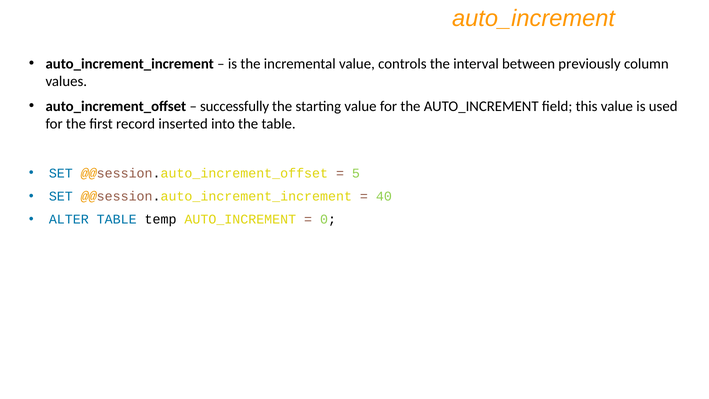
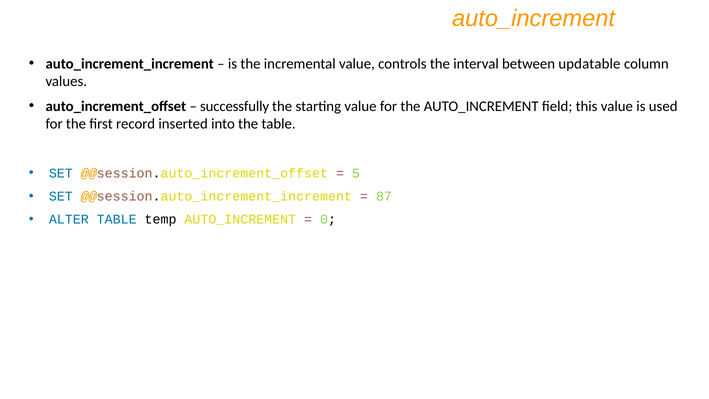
previously: previously -> updatable (589, 64)
40: 40 -> 87 (384, 196)
